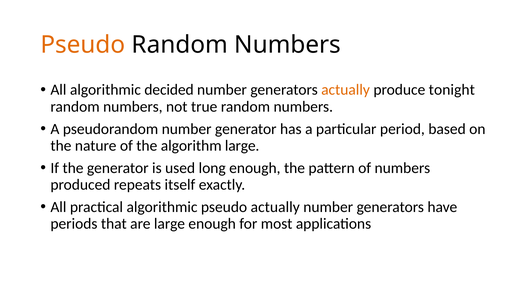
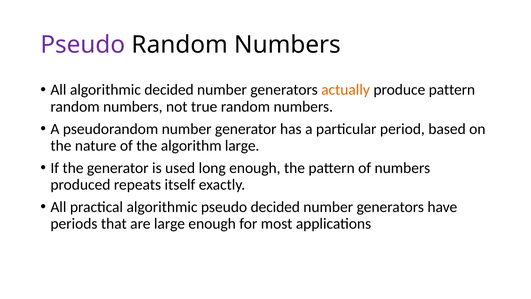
Pseudo colour: orange -> purple (83, 45)
produce tonight: tonight -> pattern (452, 90)
pseudo actually: actually -> decided (275, 207)
